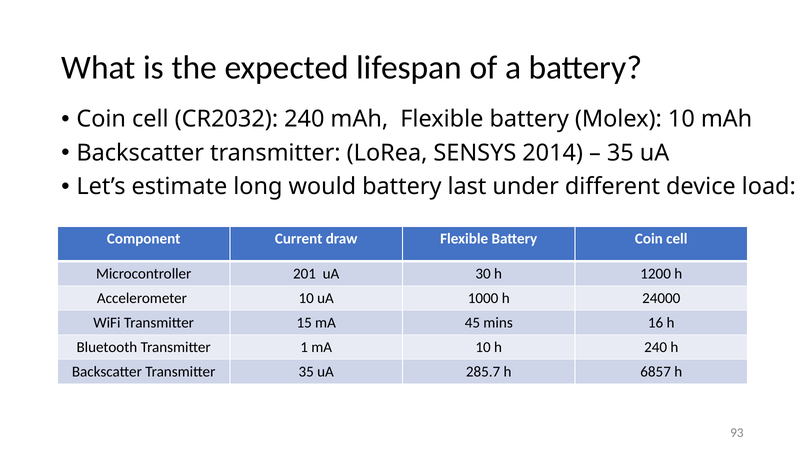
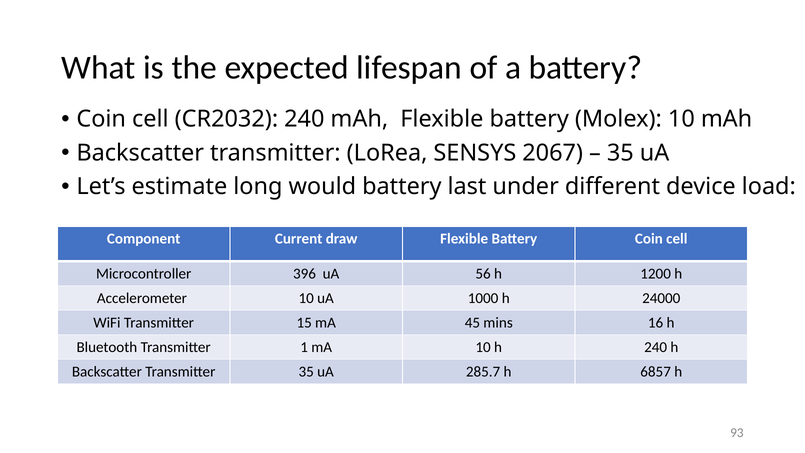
2014: 2014 -> 2067 (553, 153)
201: 201 -> 396 (304, 274)
30: 30 -> 56 (483, 274)
